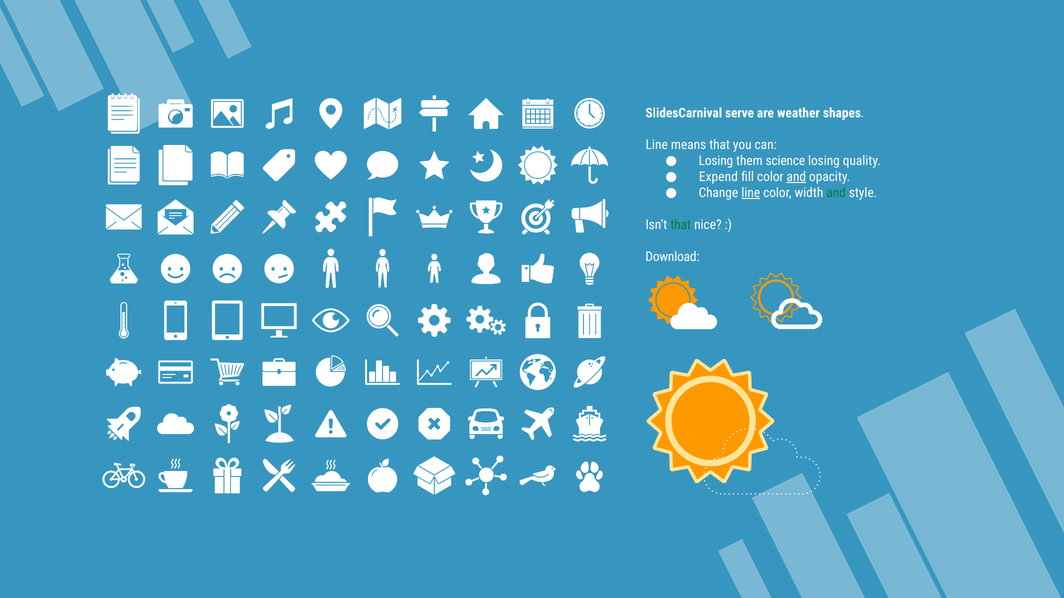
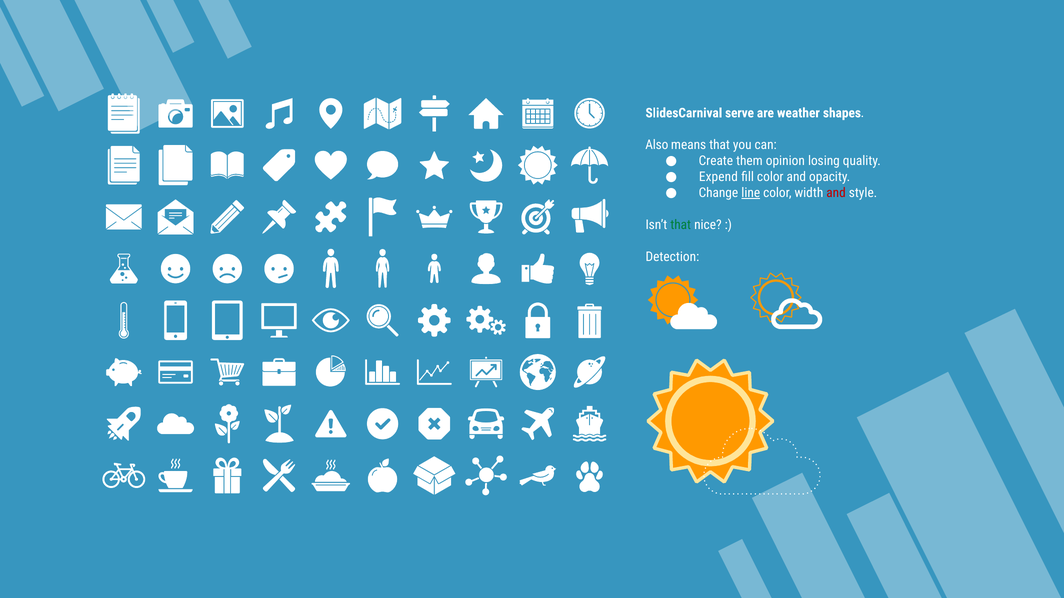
Line: Line -> Also (657, 145)
Losing: Losing -> Create (716, 161)
science: science -> opinion (785, 161)
and underline: present -> none (796, 177)
and colour: green -> red (836, 193)
Download: Download -> Detection (672, 257)
